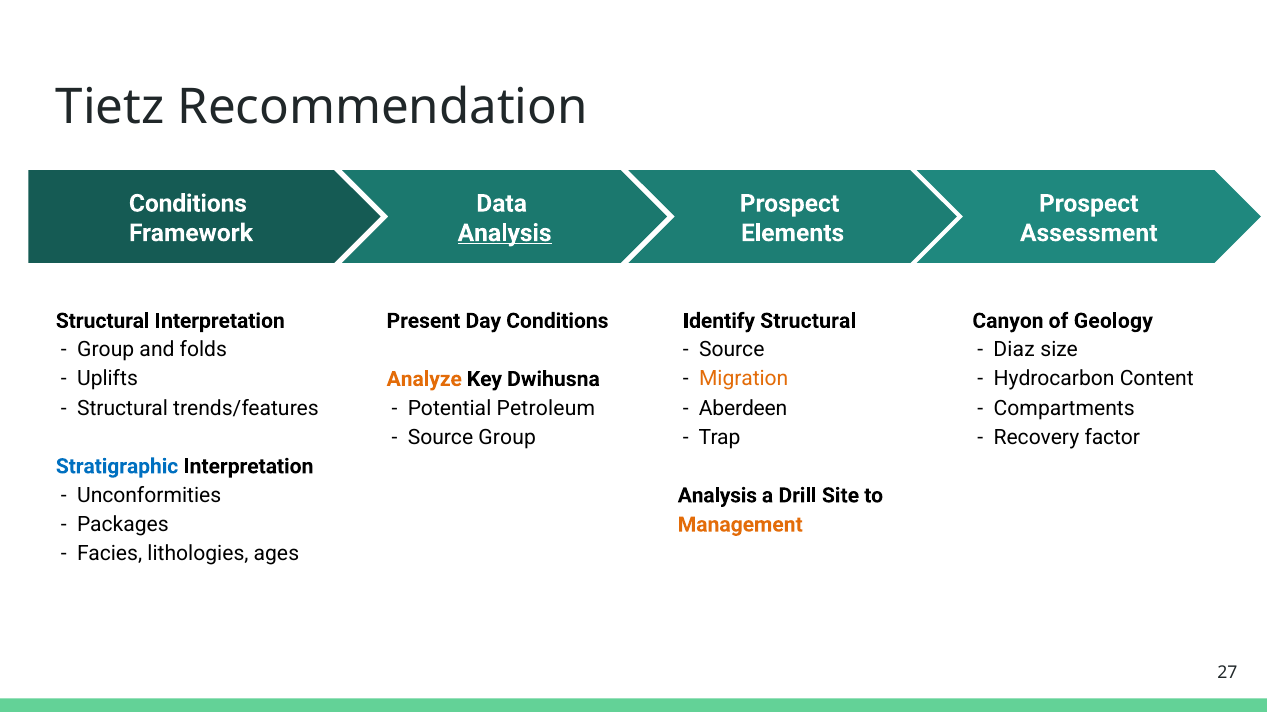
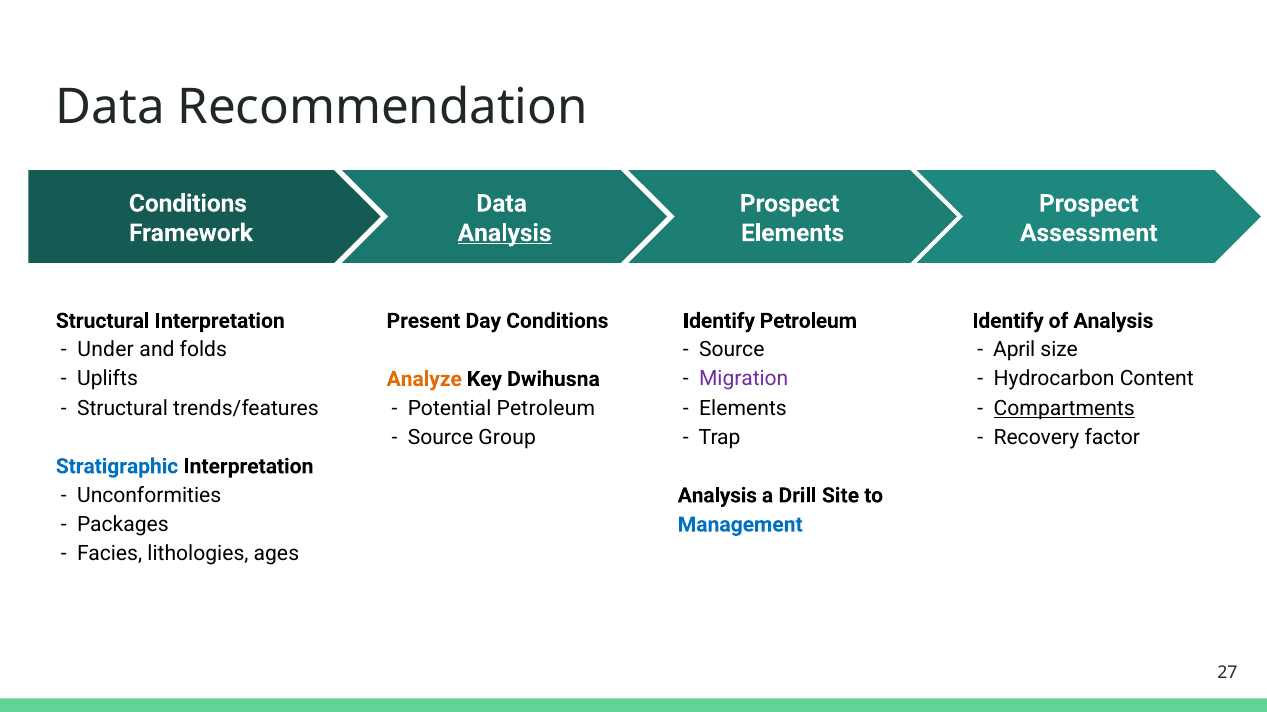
Tietz: Tietz -> Data (110, 107)
Identify Structural: Structural -> Petroleum (808, 321)
Canyon: Canyon -> Identify (1008, 321)
of Geology: Geology -> Analysis (1113, 321)
Group: Group -> Under (106, 350)
Diaz: Diaz -> April (1014, 350)
Migration colour: orange -> purple (744, 379)
Aberdeen: Aberdeen -> Elements (743, 409)
Compartments underline: none -> present (1064, 409)
Management colour: orange -> blue (740, 525)
